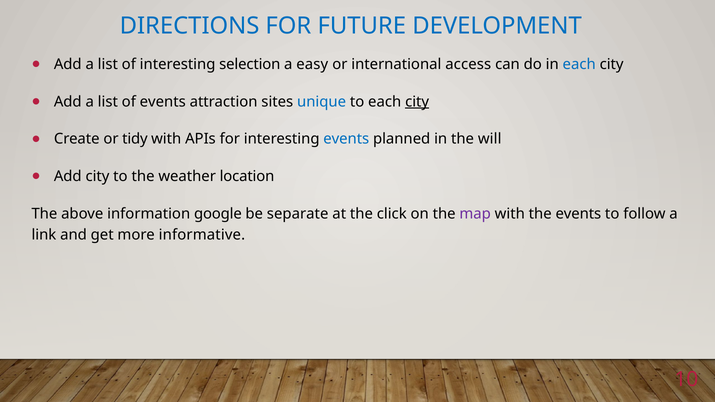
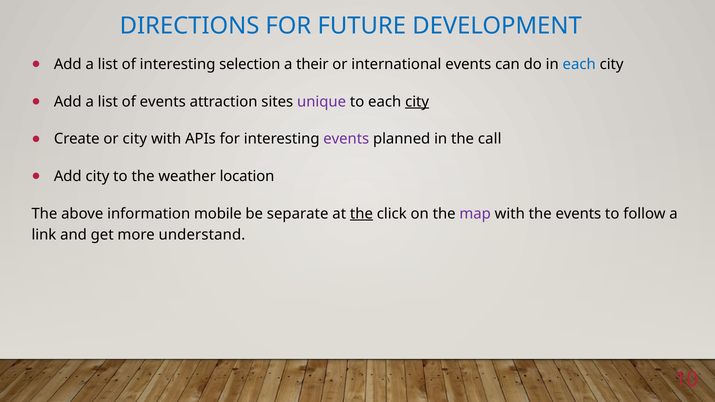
easy: easy -> their (312, 64)
international access: access -> events (468, 64)
unique colour: blue -> purple (322, 102)
or tidy: tidy -> city (135, 139)
events colour: blue -> purple (346, 139)
will: will -> call (490, 139)
google: google -> mobile (218, 214)
the underline: none -> present (361, 214)
informative: informative -> understand (202, 235)
